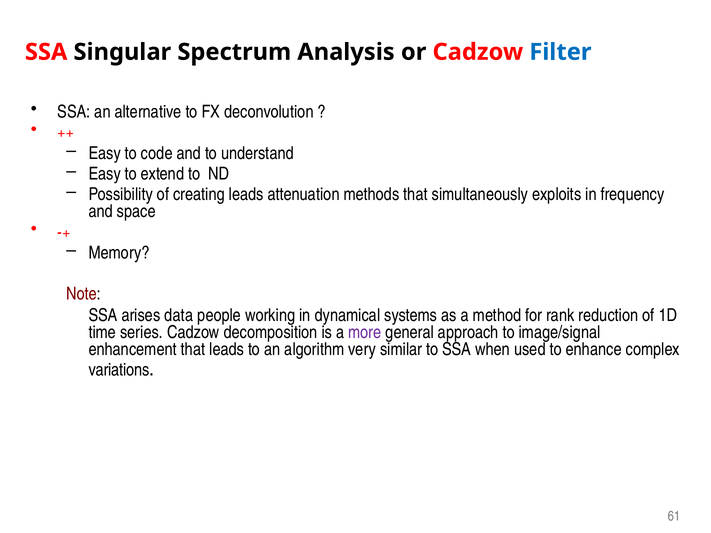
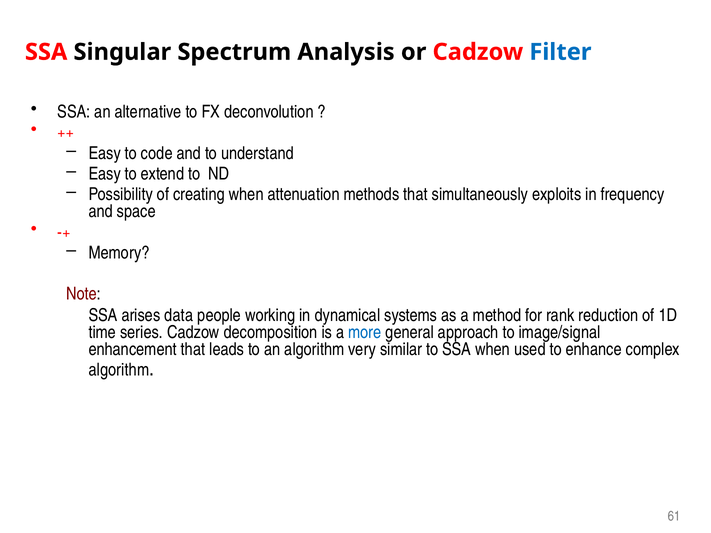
creating leads: leads -> when (246, 195)
more colour: purple -> blue (365, 333)
variations: variations -> algorithm (119, 370)
